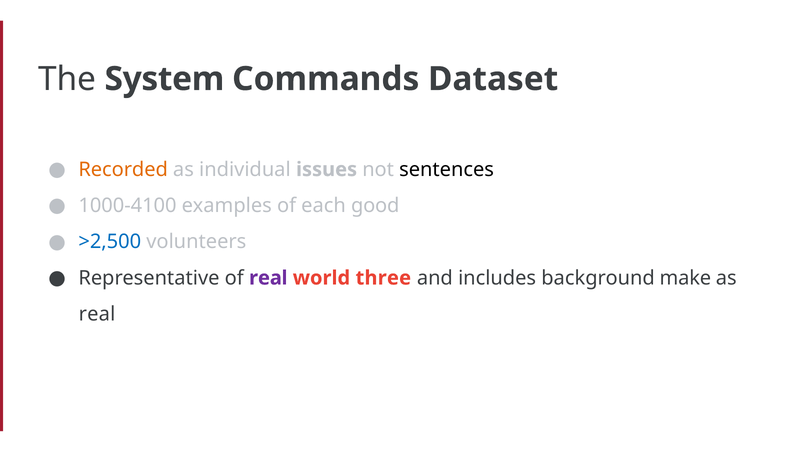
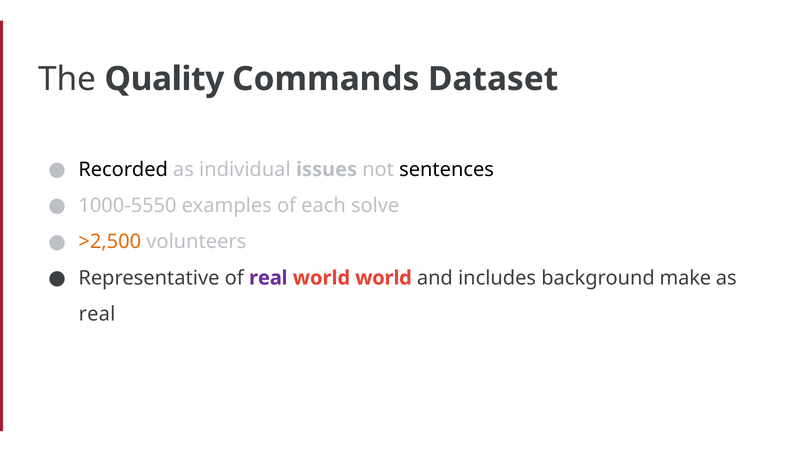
System: System -> Quality (164, 79)
Recorded colour: orange -> black (123, 169)
1000-4100: 1000-4100 -> 1000-5550 (127, 206)
good: good -> solve (375, 206)
>2,500 colour: blue -> orange (110, 242)
world three: three -> world (384, 278)
